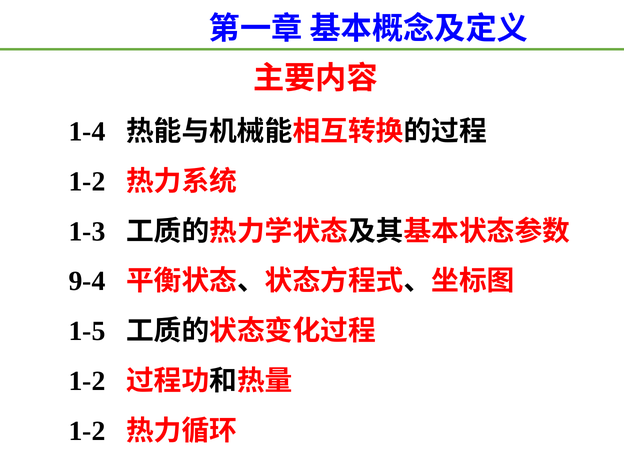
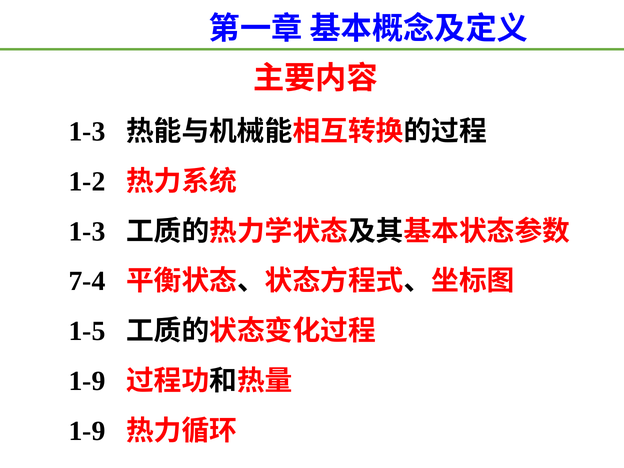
1-4: 1-4 -> 1-3 (87, 132)
9-4: 9-4 -> 7-4 (87, 281)
1-2: 1-2 -> 1-9 (87, 381)
1-2: 1-2 -> 1-9 (87, 431)
